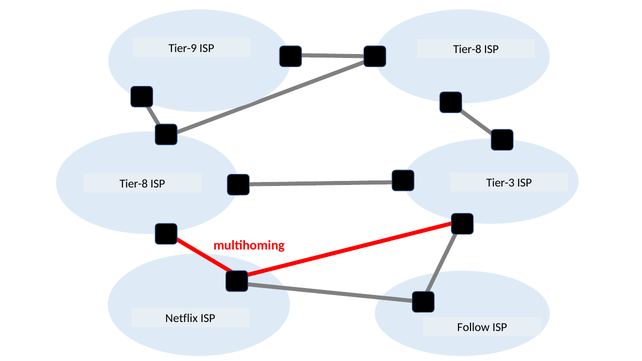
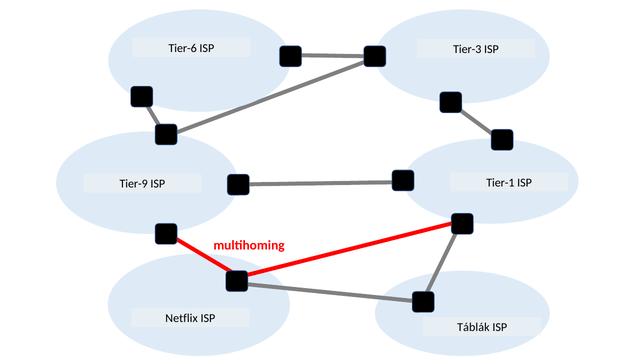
Tier-9: Tier-9 -> Tier-6 (183, 48)
Tier-8: Tier-8 -> Tier-3 (467, 49)
Tier-8: Tier-8 -> Tier-9 (134, 184)
Tier-3: Tier-3 -> Tier-1 (500, 183)
Follow: Follow -> Táblák (473, 327)
